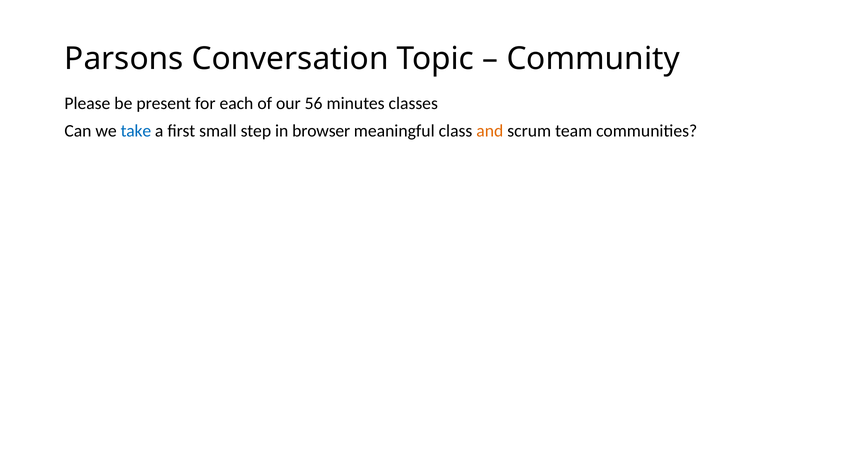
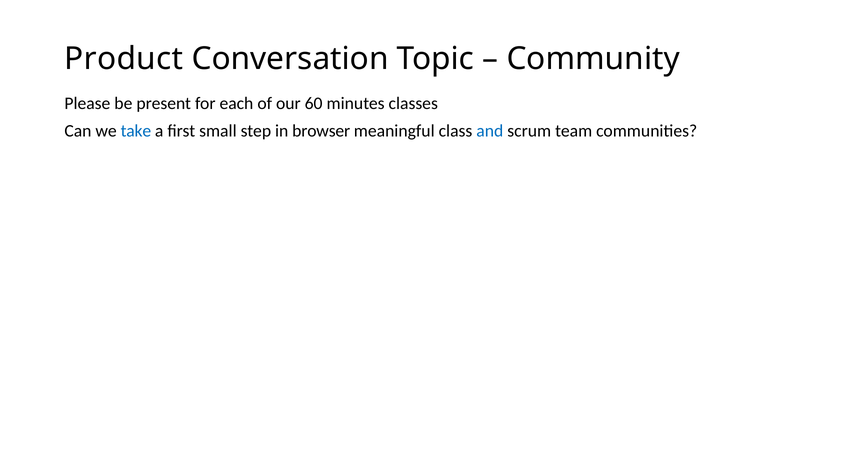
Parsons: Parsons -> Product (124, 59)
56: 56 -> 60 (314, 103)
and colour: orange -> blue (490, 131)
